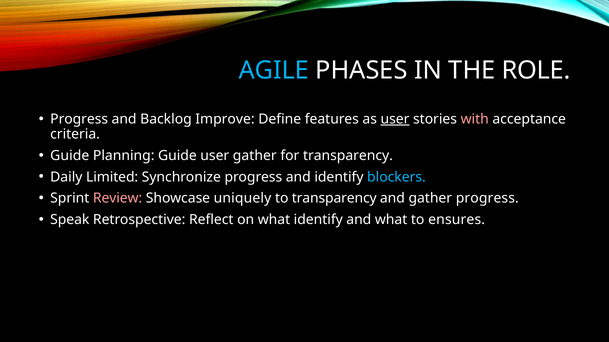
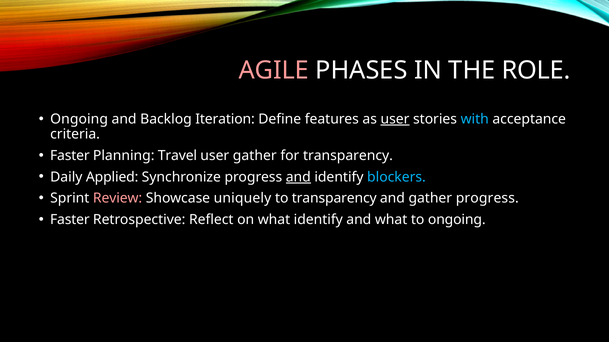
AGILE colour: light blue -> pink (274, 70)
Progress: Progress -> Ongoing (79, 119)
Improve: Improve -> Iteration (225, 119)
with colour: pink -> light blue (475, 119)
Guide: Guide -> Faster (70, 156)
Planning Guide: Guide -> Travel (177, 156)
Limited: Limited -> Applied (112, 177)
and underline: none -> present (298, 177)
Speak: Speak -> Faster (70, 220)
to ensures: ensures -> ongoing (457, 220)
